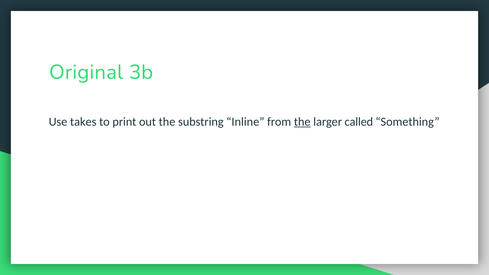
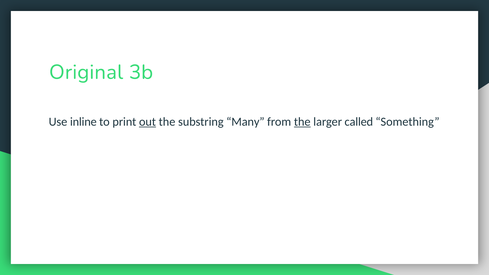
takes: takes -> inline (83, 122)
out underline: none -> present (148, 122)
Inline: Inline -> Many (245, 122)
